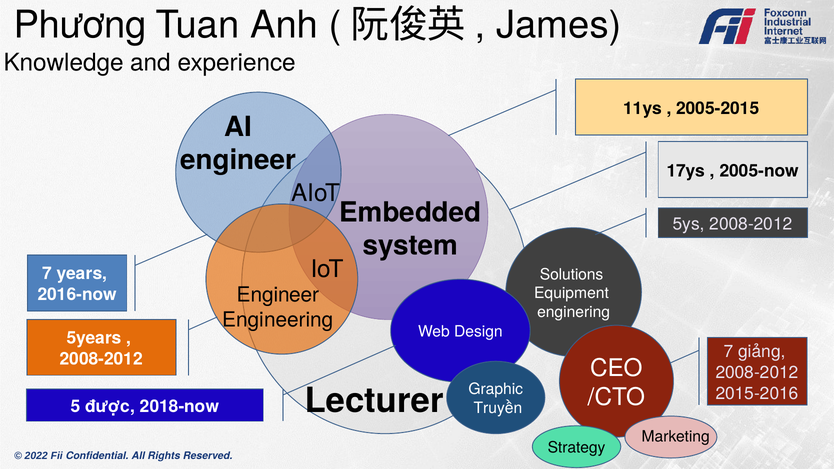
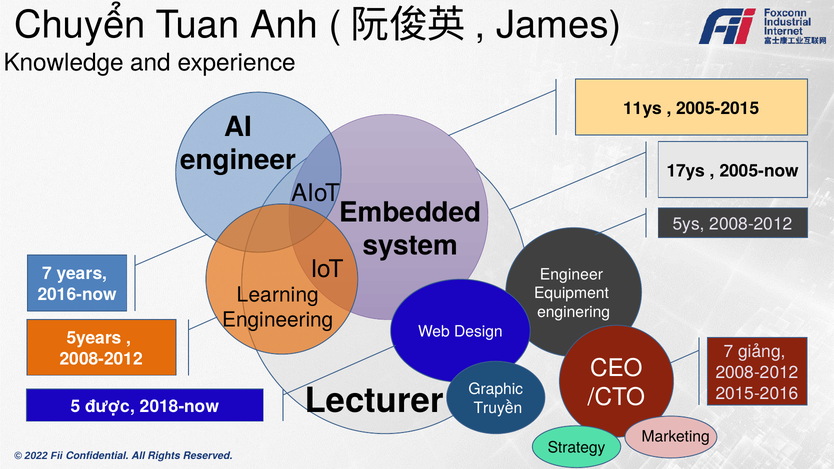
Phương: Phương -> Chuyển (80, 25)
Solutions: Solutions -> Engineer (571, 274)
Engineer: Engineer -> Learning (278, 295)
